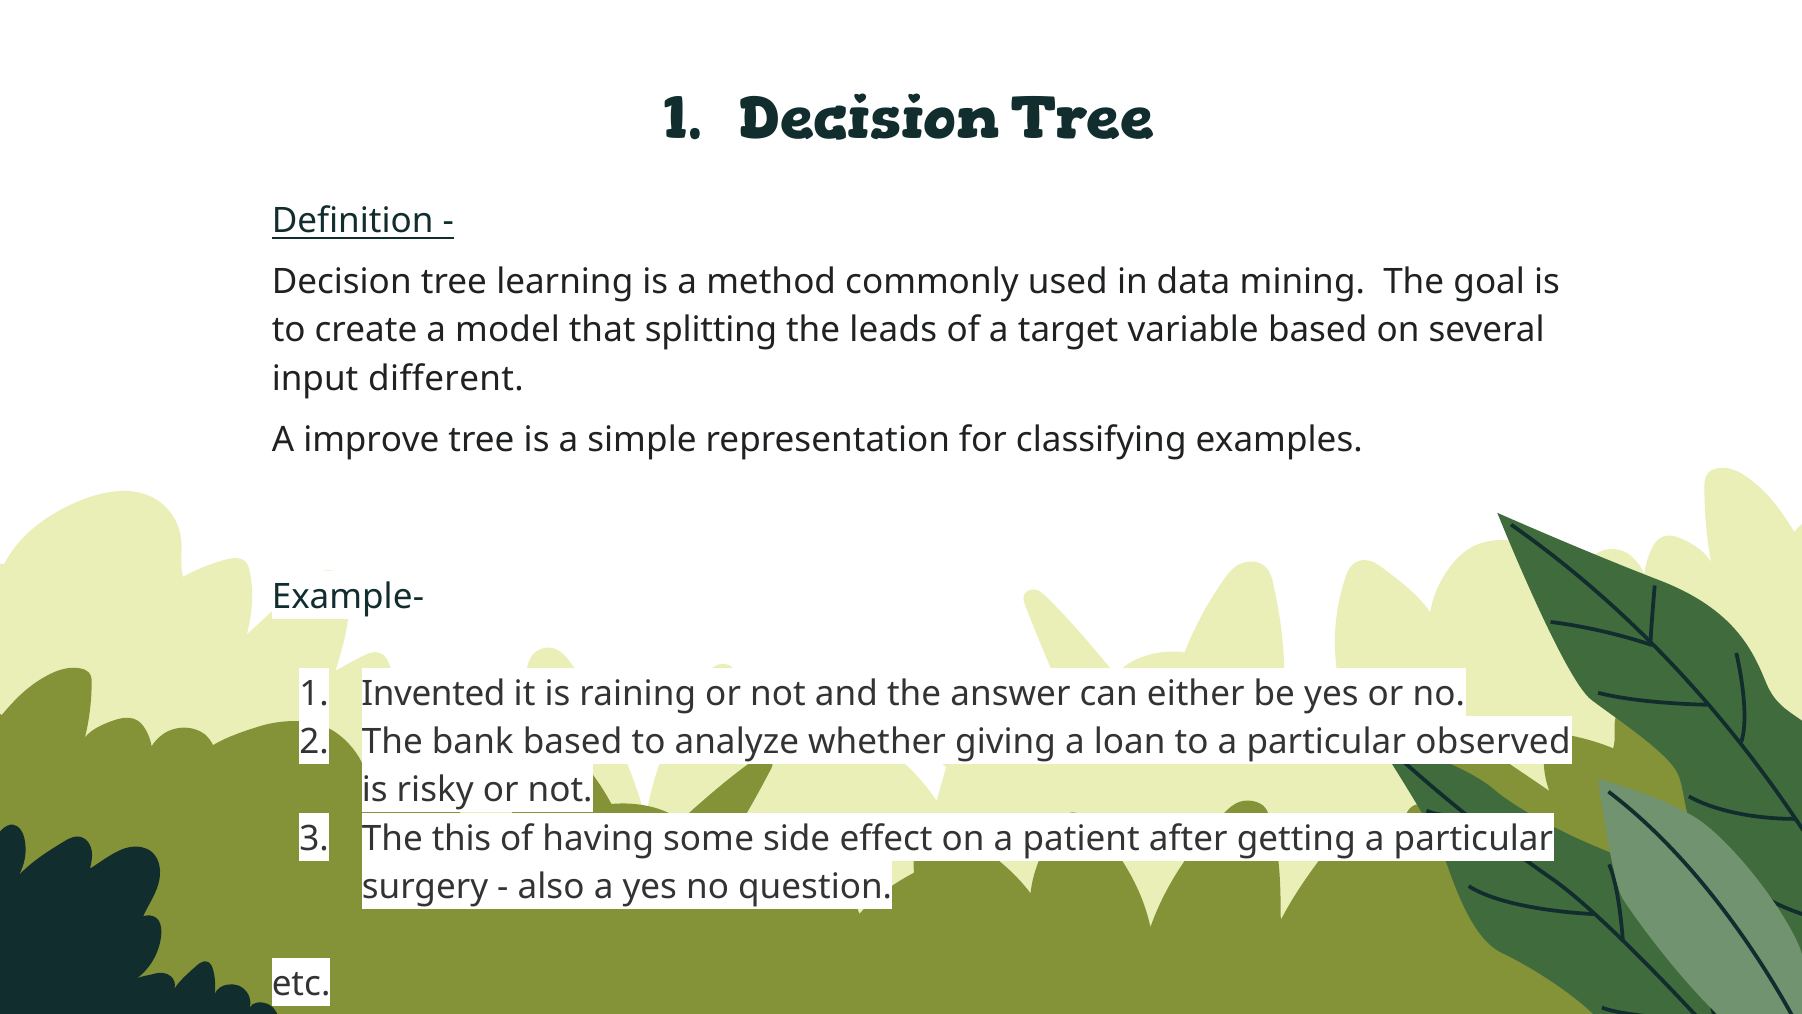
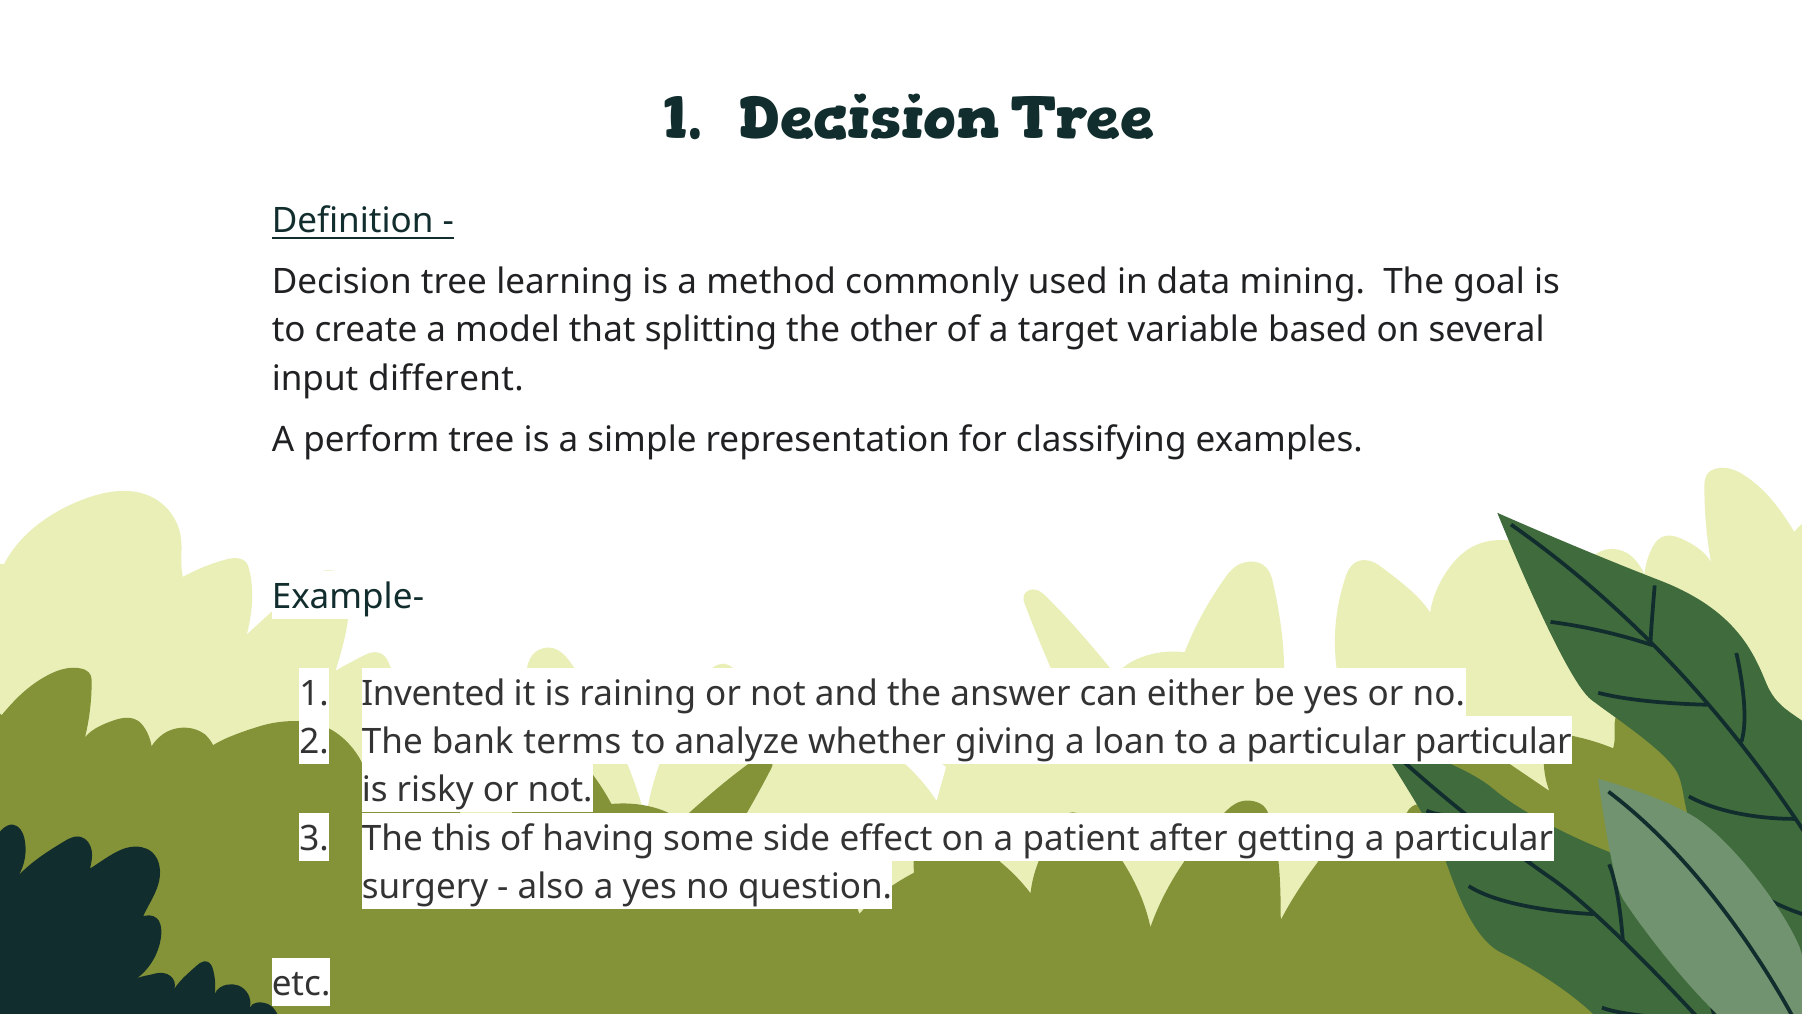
leads: leads -> other (894, 330)
improve: improve -> perform (371, 439)
bank based: based -> terms (572, 742)
particular observed: observed -> particular (1493, 742)
